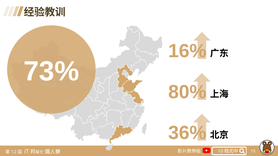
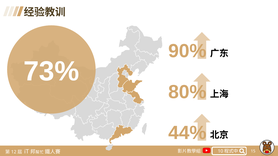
16%: 16% -> 90% (187, 51)
36%: 36% -> 44% (187, 133)
